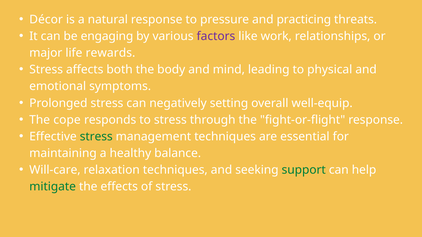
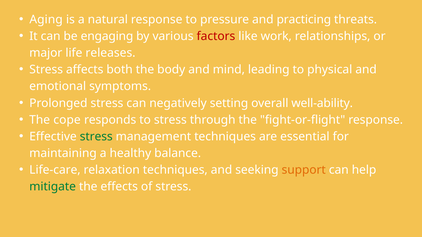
Décor: Décor -> Aging (46, 20)
factors colour: purple -> red (216, 36)
rewards: rewards -> releases (110, 53)
well-equip: well-equip -> well-ability (322, 103)
Will-care: Will-care -> Life-care (55, 170)
support colour: green -> orange (304, 170)
